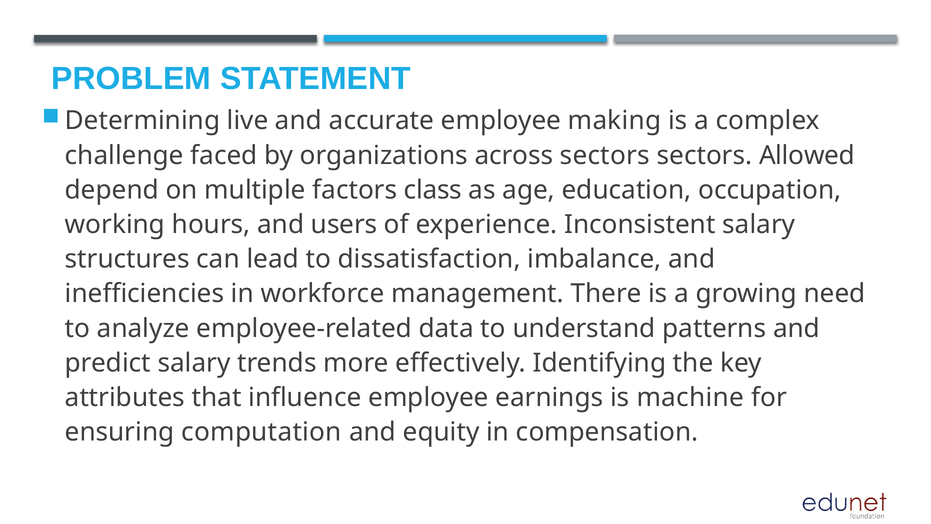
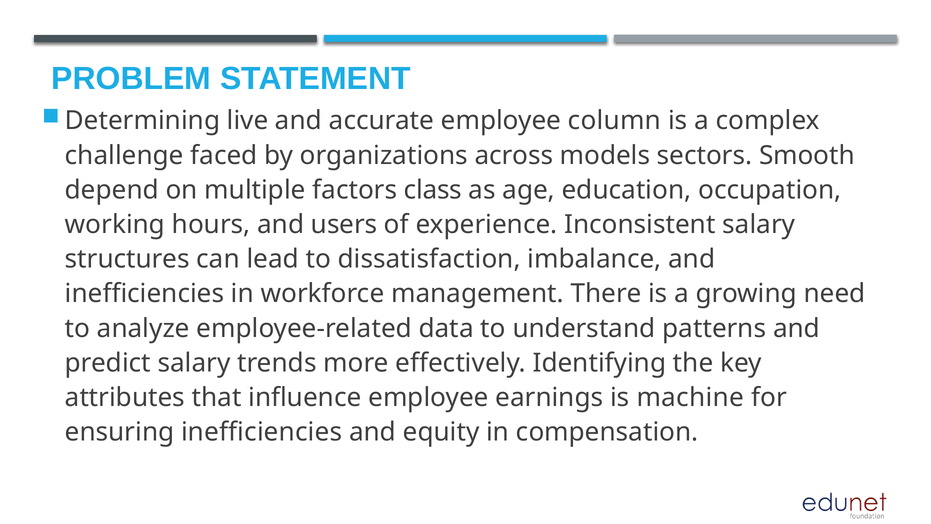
making: making -> column (614, 121)
across sectors: sectors -> models (605, 155)
Allowed: Allowed -> Smooth (807, 155)
ensuring computation: computation -> inefficiencies (262, 432)
